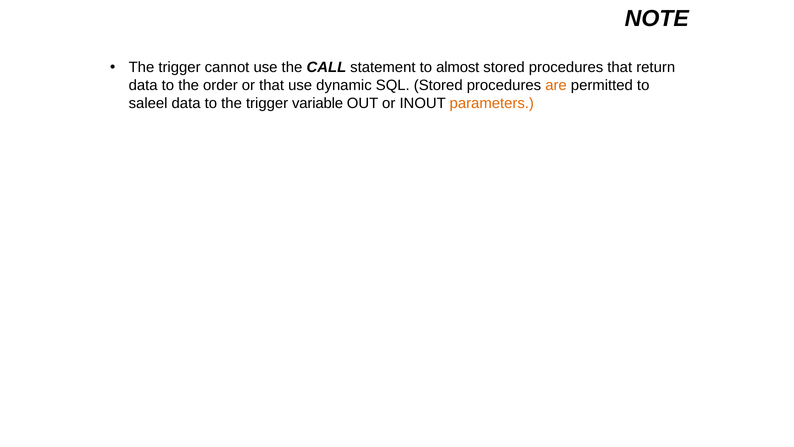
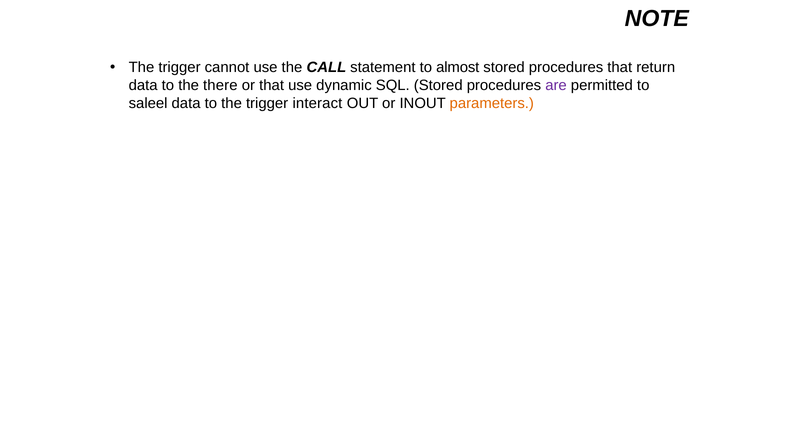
order: order -> there (220, 85)
are colour: orange -> purple (556, 85)
variable: variable -> interact (317, 103)
